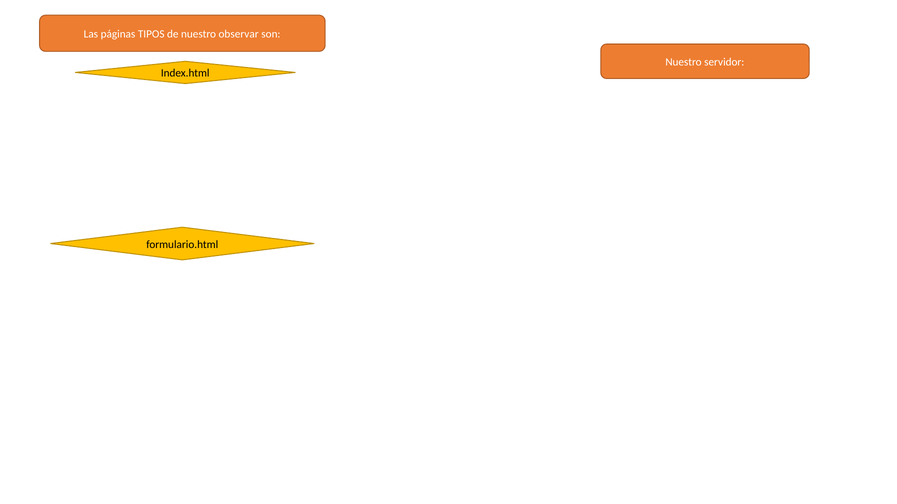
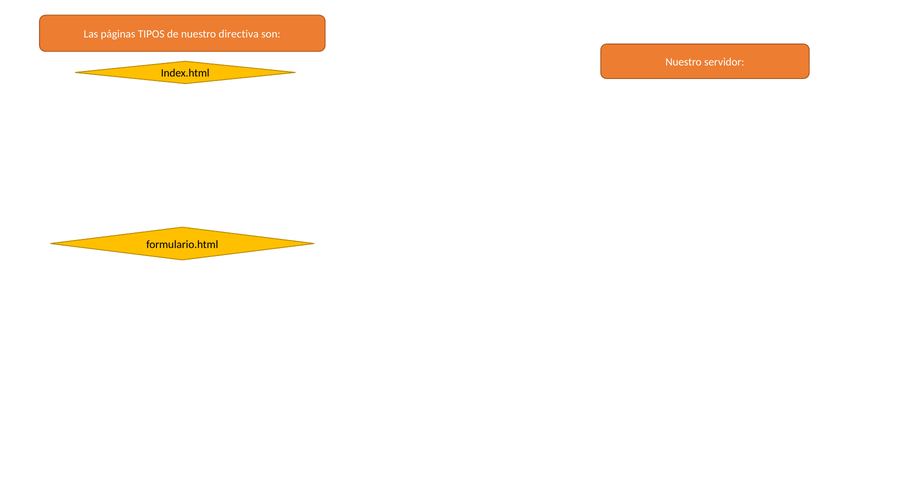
observar: observar -> directiva (239, 34)
